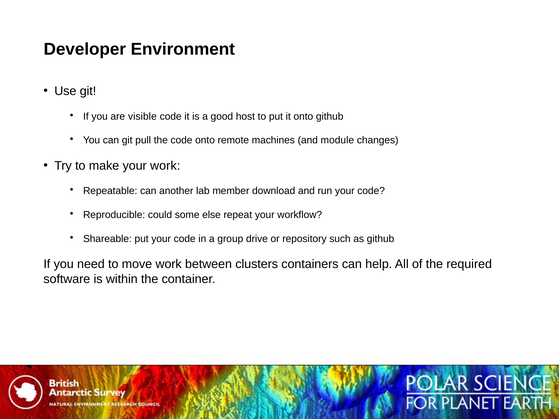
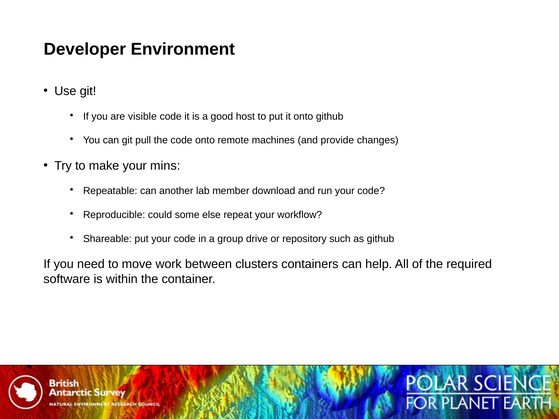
module: module -> provide (337, 140)
your work: work -> mins (165, 166)
